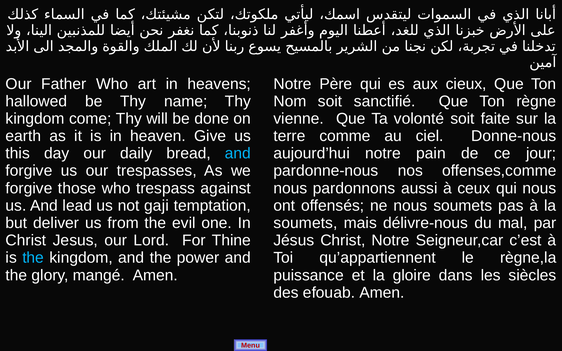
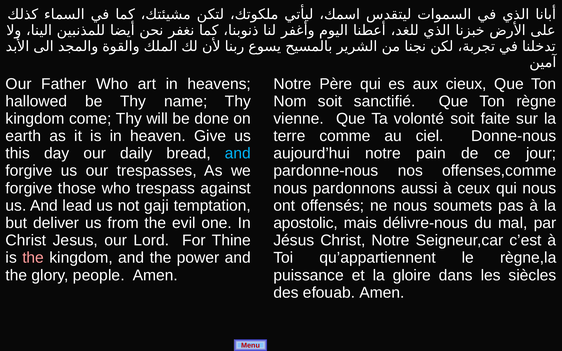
soumets: soumets -> apostolic (306, 223)
the colour: light blue -> pink (33, 258)
mangé: mangé -> people (99, 275)
